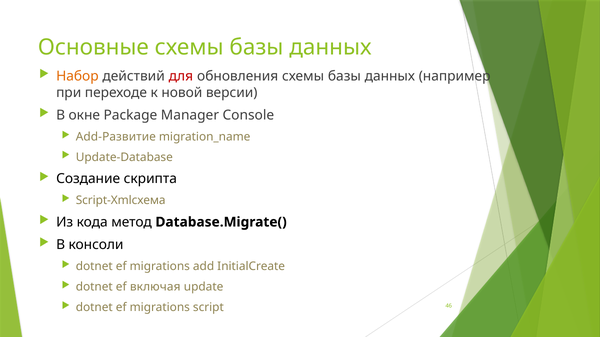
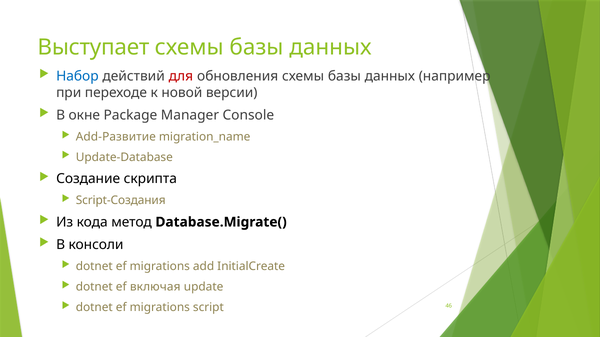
Основные: Основные -> Выступает (93, 47)
Набор colour: orange -> blue (77, 76)
Script-Xmlсхема: Script-Xmlсхема -> Script-Создания (121, 201)
